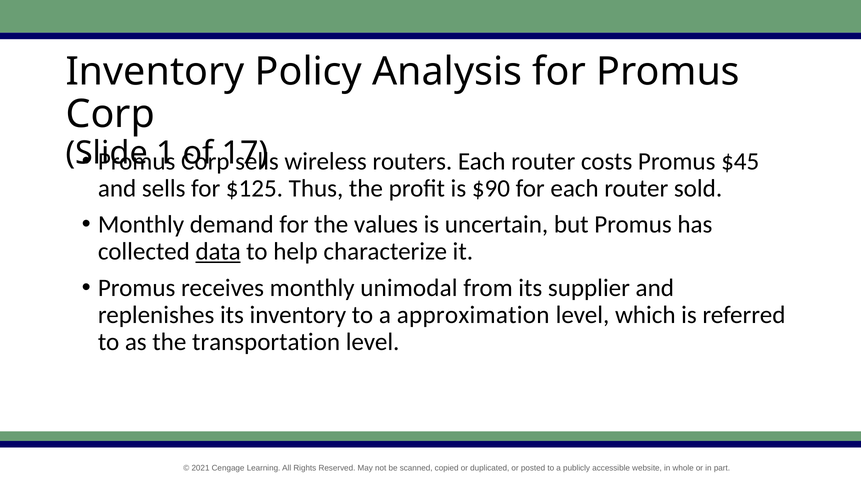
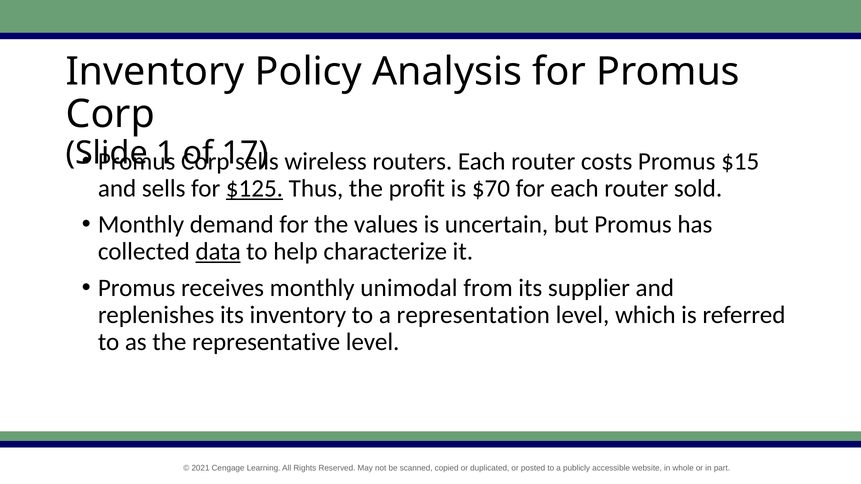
$45: $45 -> $15 (740, 161)
$125 underline: none -> present (254, 189)
$90: $90 -> $70 (491, 189)
approximation: approximation -> representation (473, 315)
transportation: transportation -> representative (266, 342)
